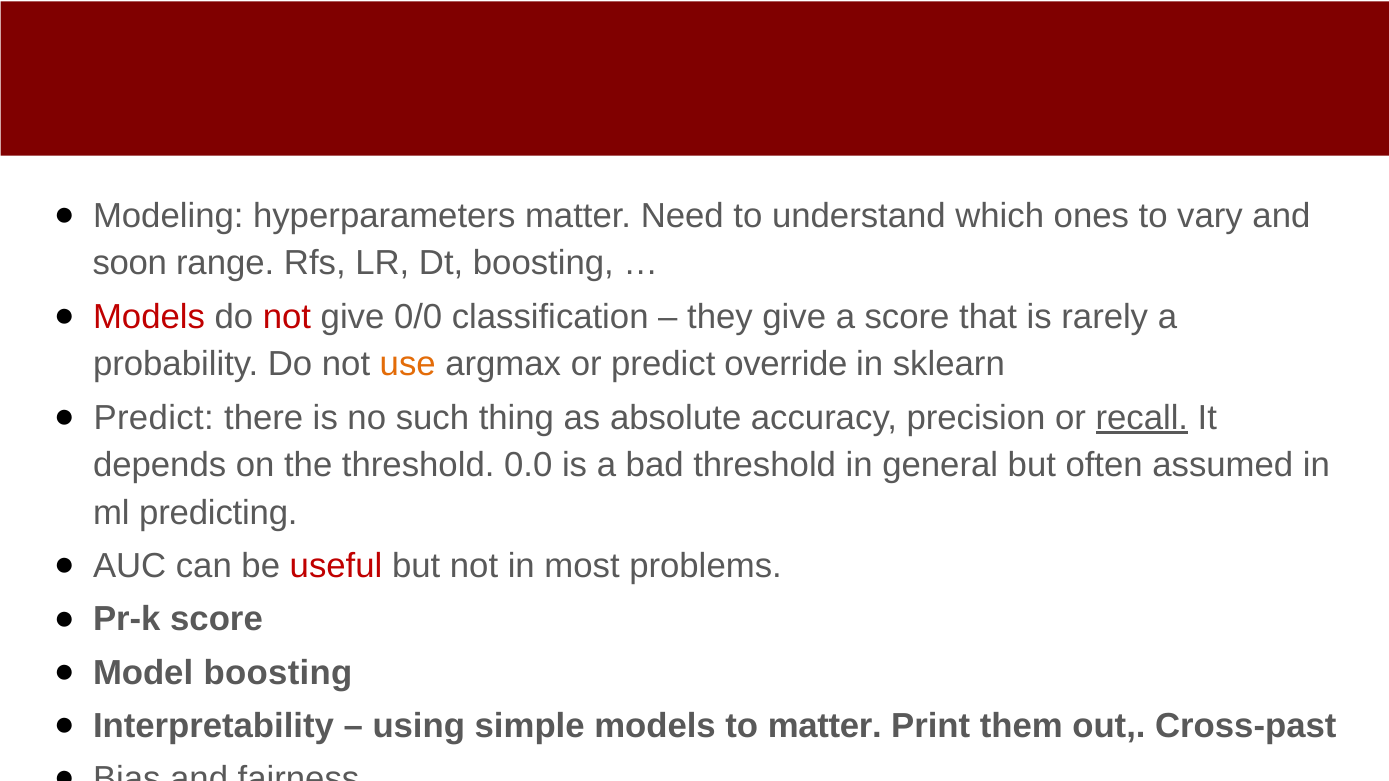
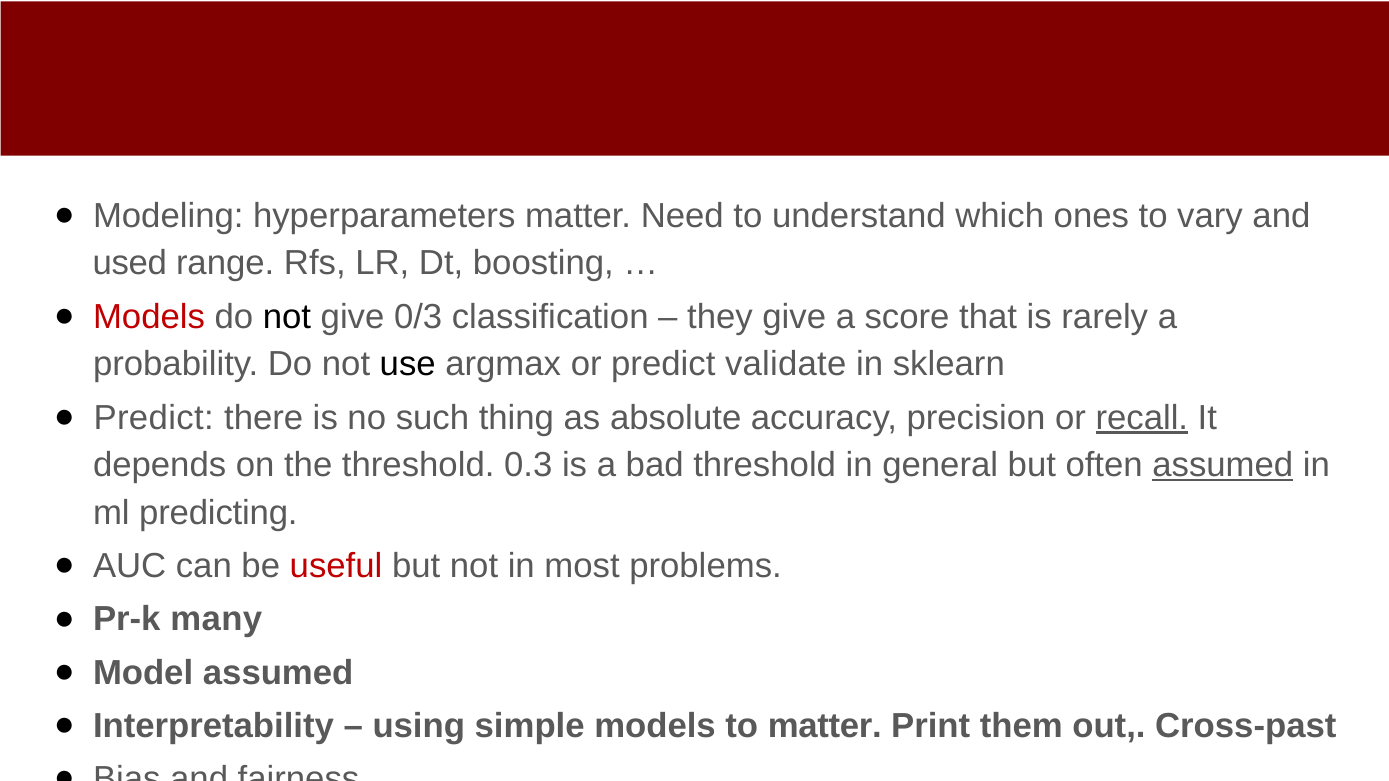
soon: soon -> used (130, 264)
not colour: red -> black (287, 317)
0/0: 0/0 -> 0/3 (418, 317)
use colour: orange -> black (408, 365)
override: override -> validate (786, 365)
0.0: 0.0 -> 0.3 (528, 466)
assumed underline: none -> present (1223, 466)
Pr-k score: score -> many (216, 620)
Model boosting: boosting -> assumed (278, 673)
